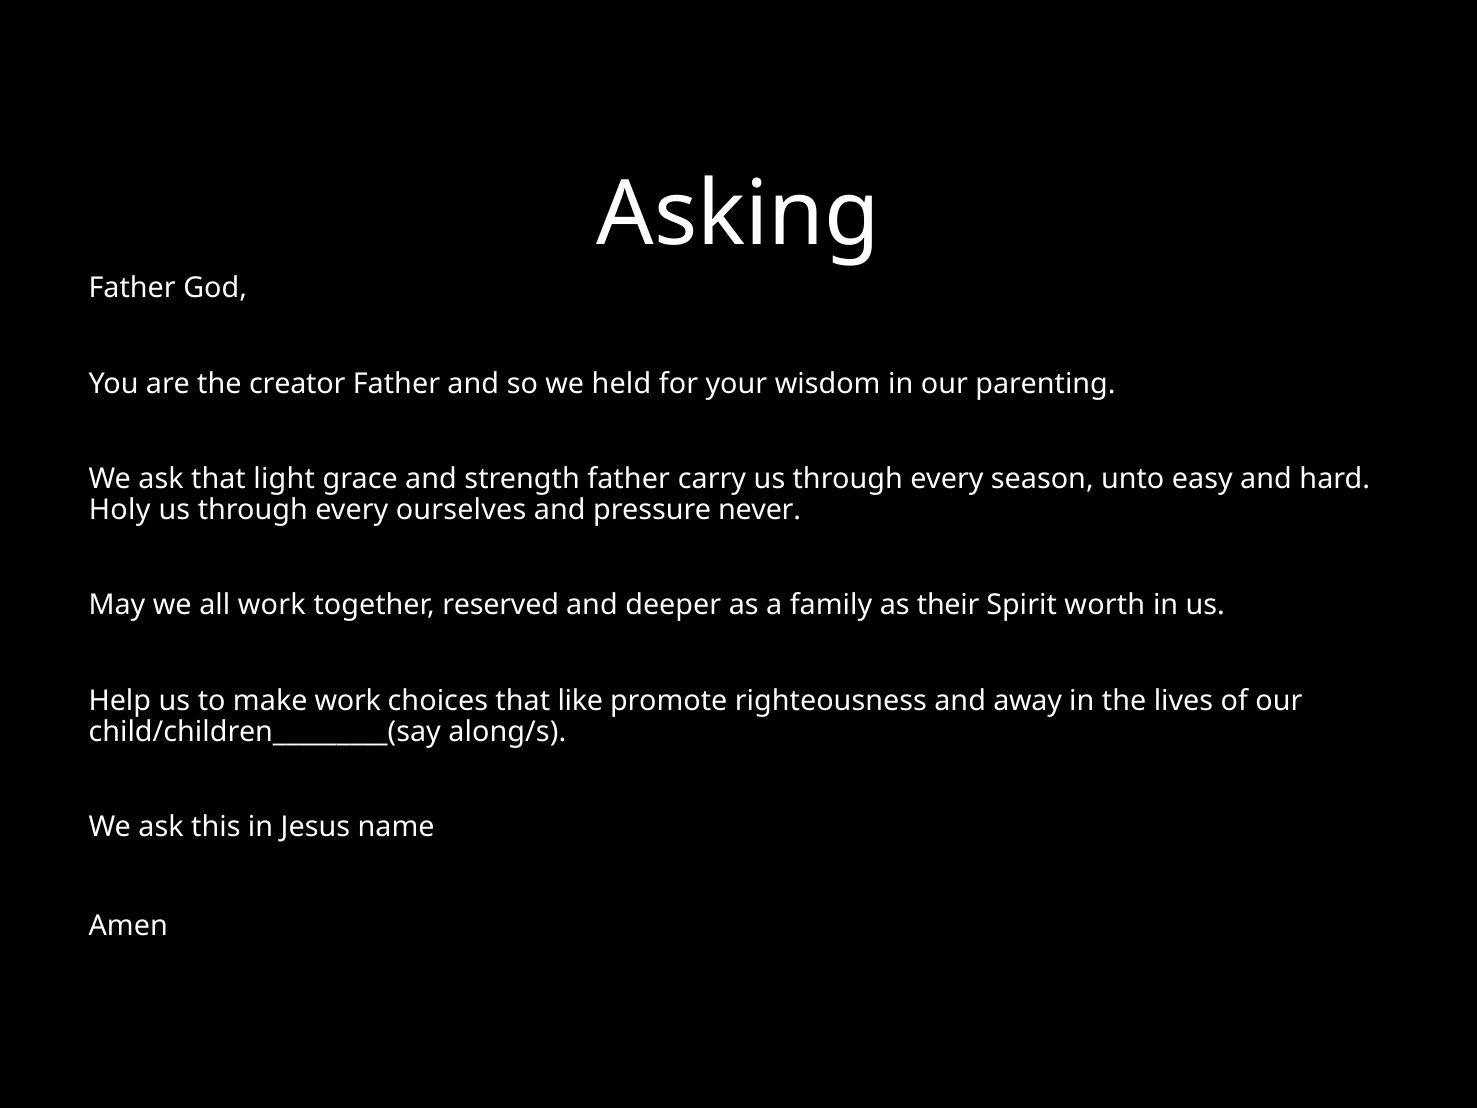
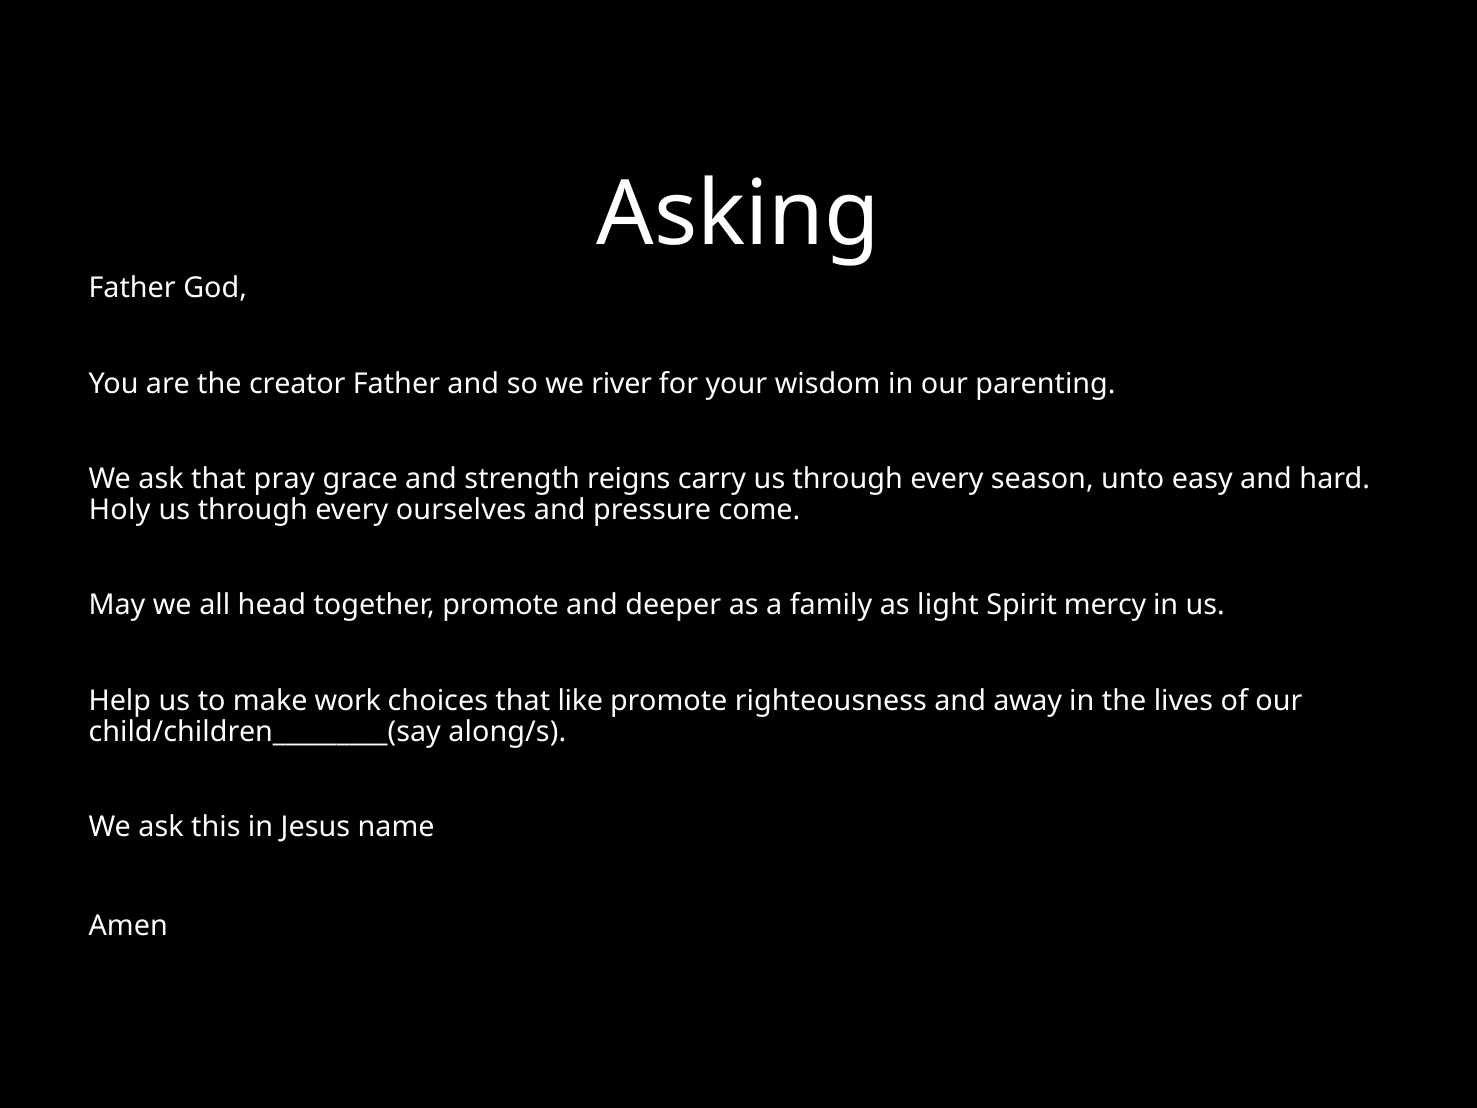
held: held -> river (622, 384)
light: light -> pray (284, 479)
strength father: father -> reigns (629, 479)
never: never -> come (759, 510)
all work: work -> head (272, 605)
together reserved: reserved -> promote (501, 605)
their: their -> light (948, 605)
worth: worth -> mercy (1105, 605)
